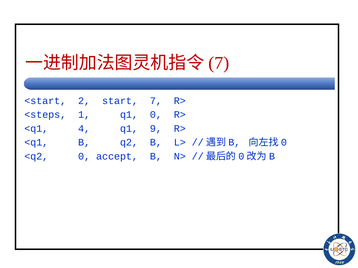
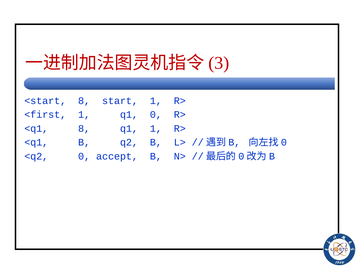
7: 7 -> 3 (219, 63)
<start 2: 2 -> 8 (84, 101)
start 7: 7 -> 1 (156, 101)
<steps: <steps -> <first (45, 115)
<q1 4: 4 -> 8 (84, 129)
q1 9: 9 -> 1 (156, 129)
